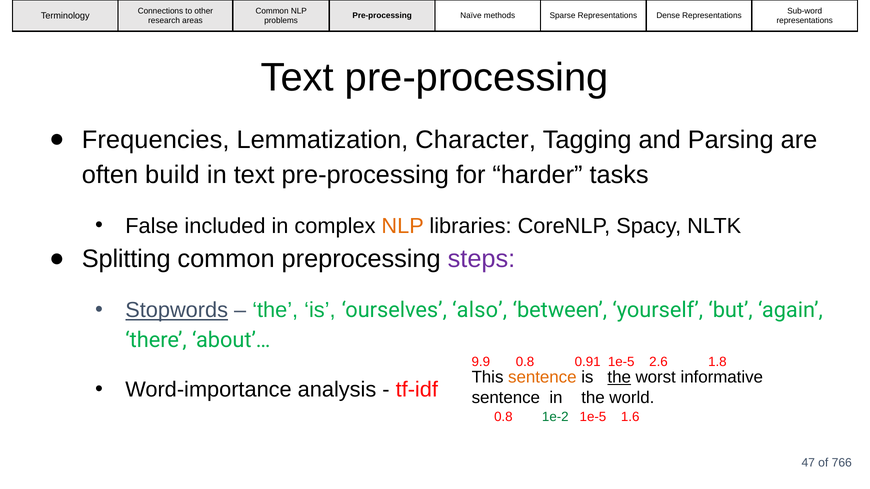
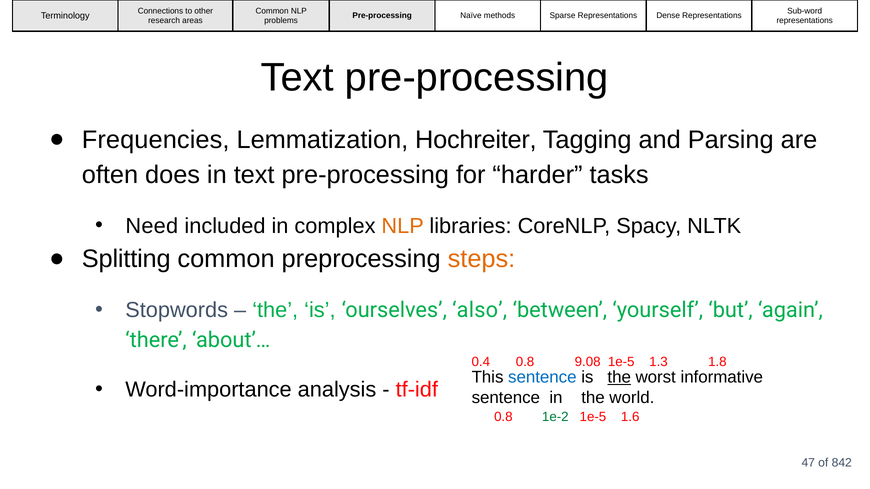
Character: Character -> Hochreiter (476, 140)
build: build -> does (173, 175)
False: False -> Need (152, 226)
steps colour: purple -> orange (481, 259)
Stopwords underline: present -> none (177, 311)
9.9: 9.9 -> 0.4 (481, 362)
0.91: 0.91 -> 9.08 (588, 362)
2.6: 2.6 -> 1.3 (658, 362)
sentence colour: orange -> blue (542, 378)
766: 766 -> 842 (842, 463)
